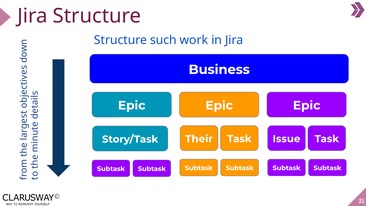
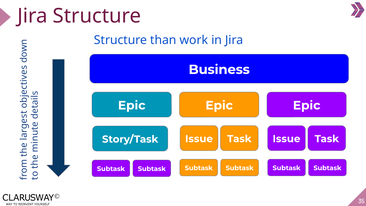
such: such -> than (163, 40)
Story/Task Their: Their -> Issue (199, 139)
